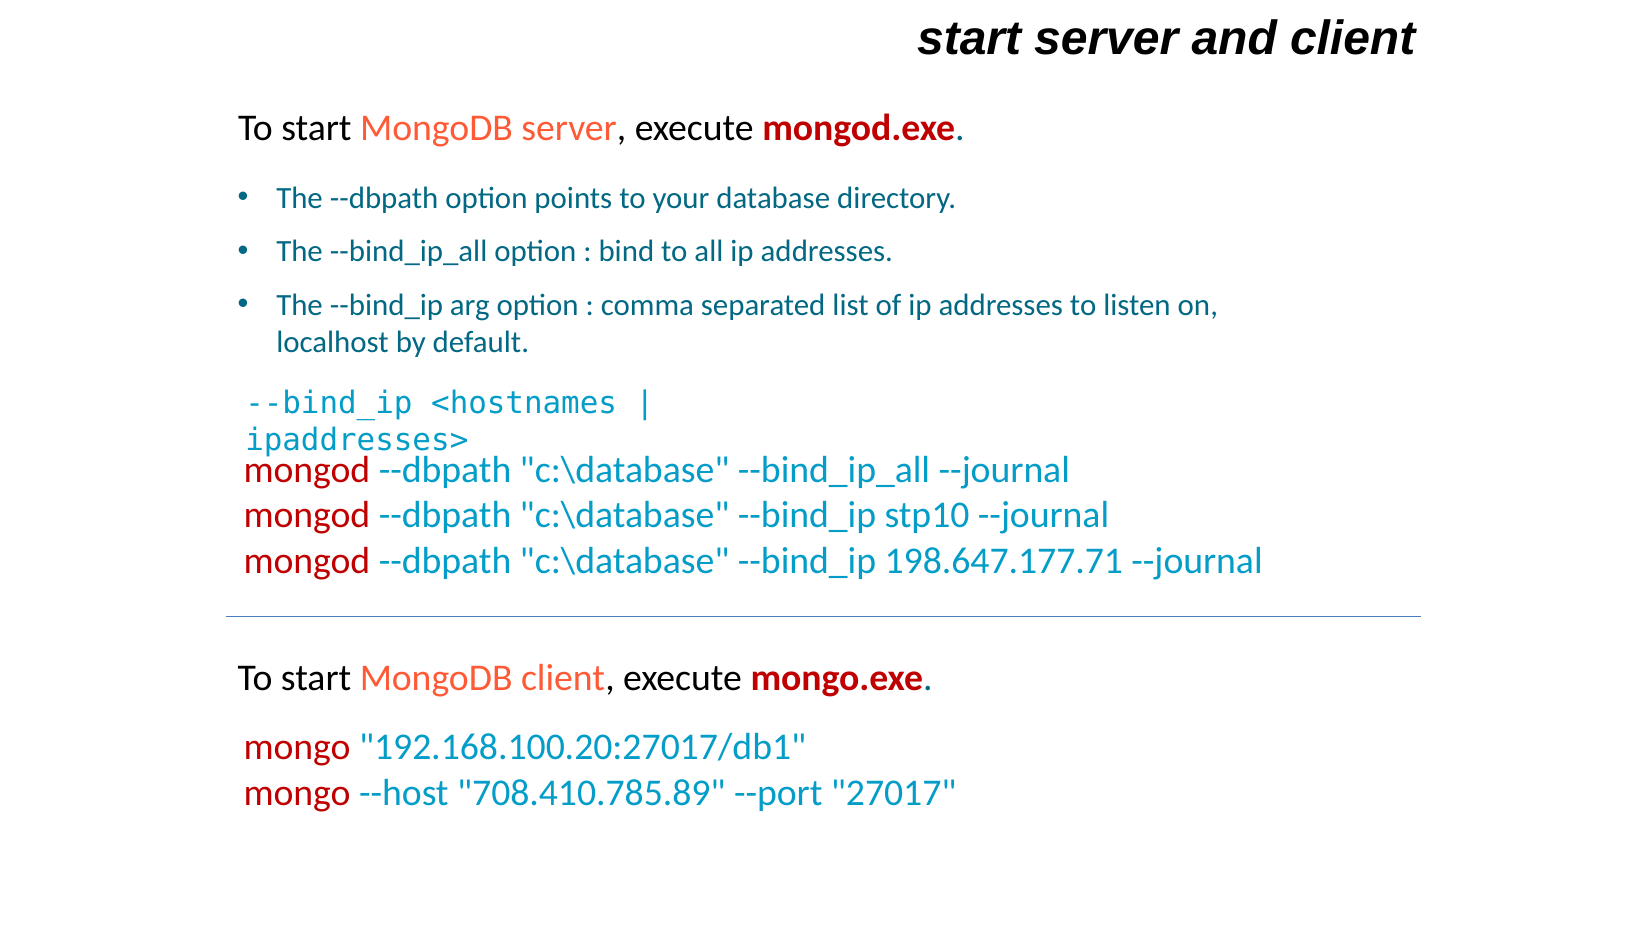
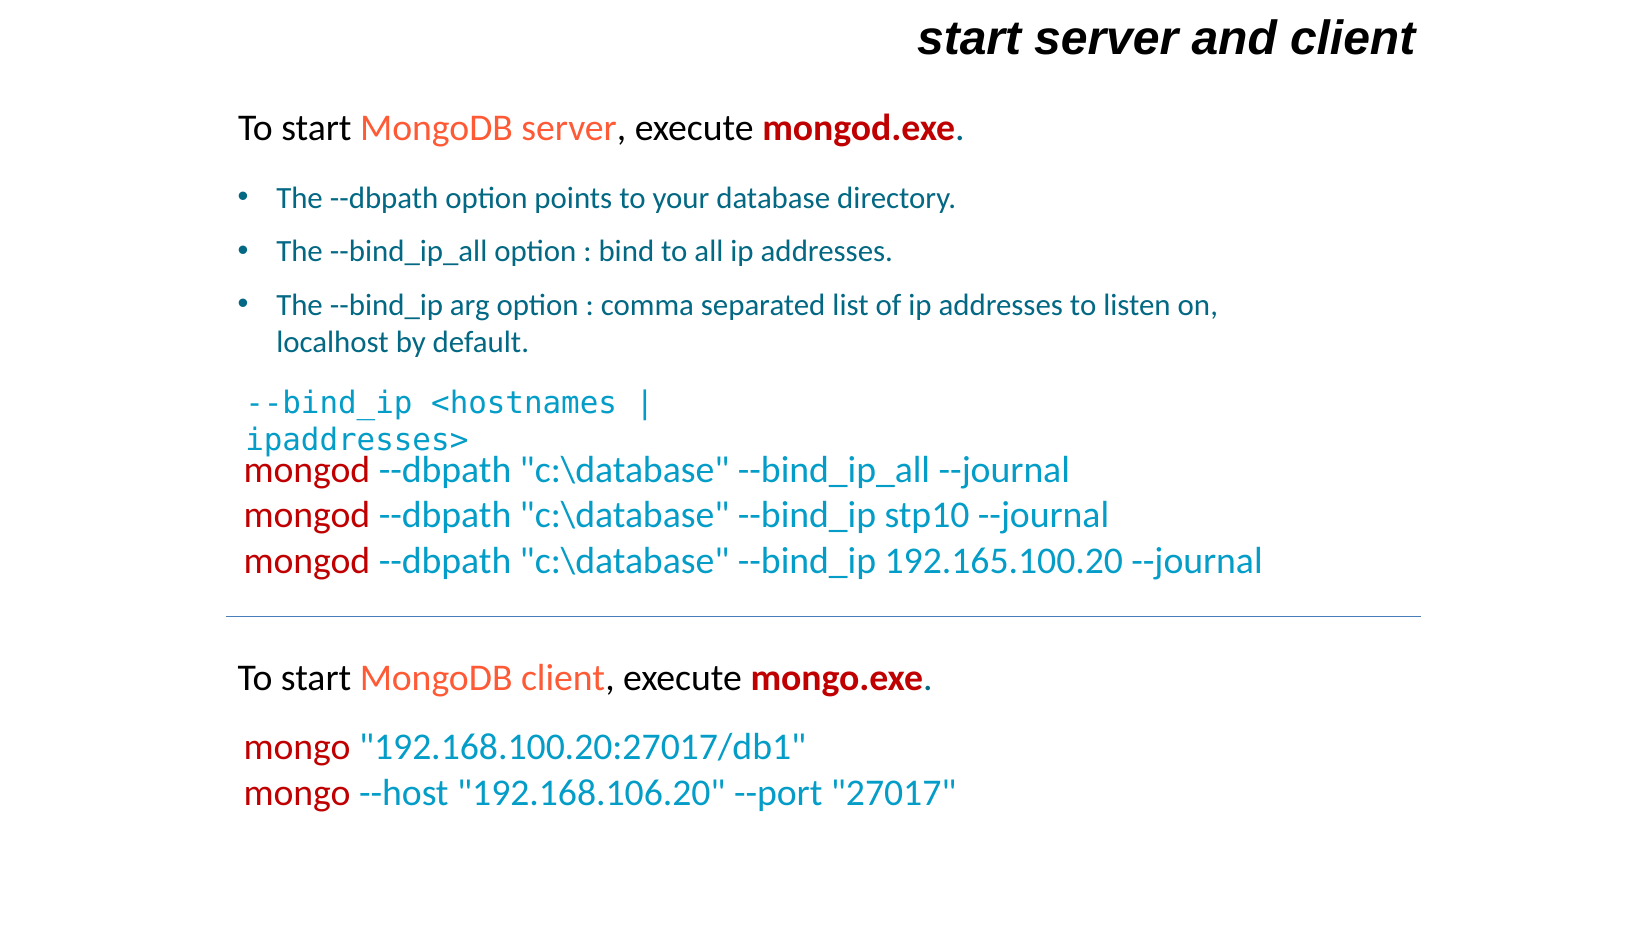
198.647.177.71: 198.647.177.71 -> 192.165.100.20 (1004, 561)
708.410.785.89: 708.410.785.89 -> 192.168.106.20 (591, 793)
